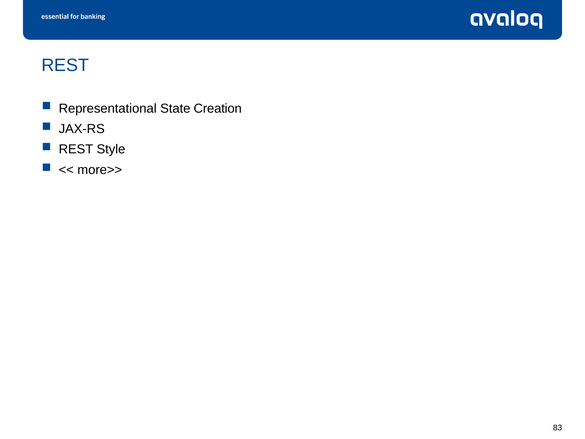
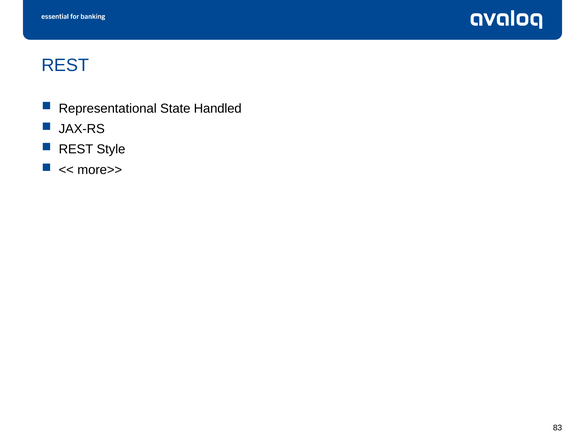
Creation: Creation -> Handled (218, 108)
